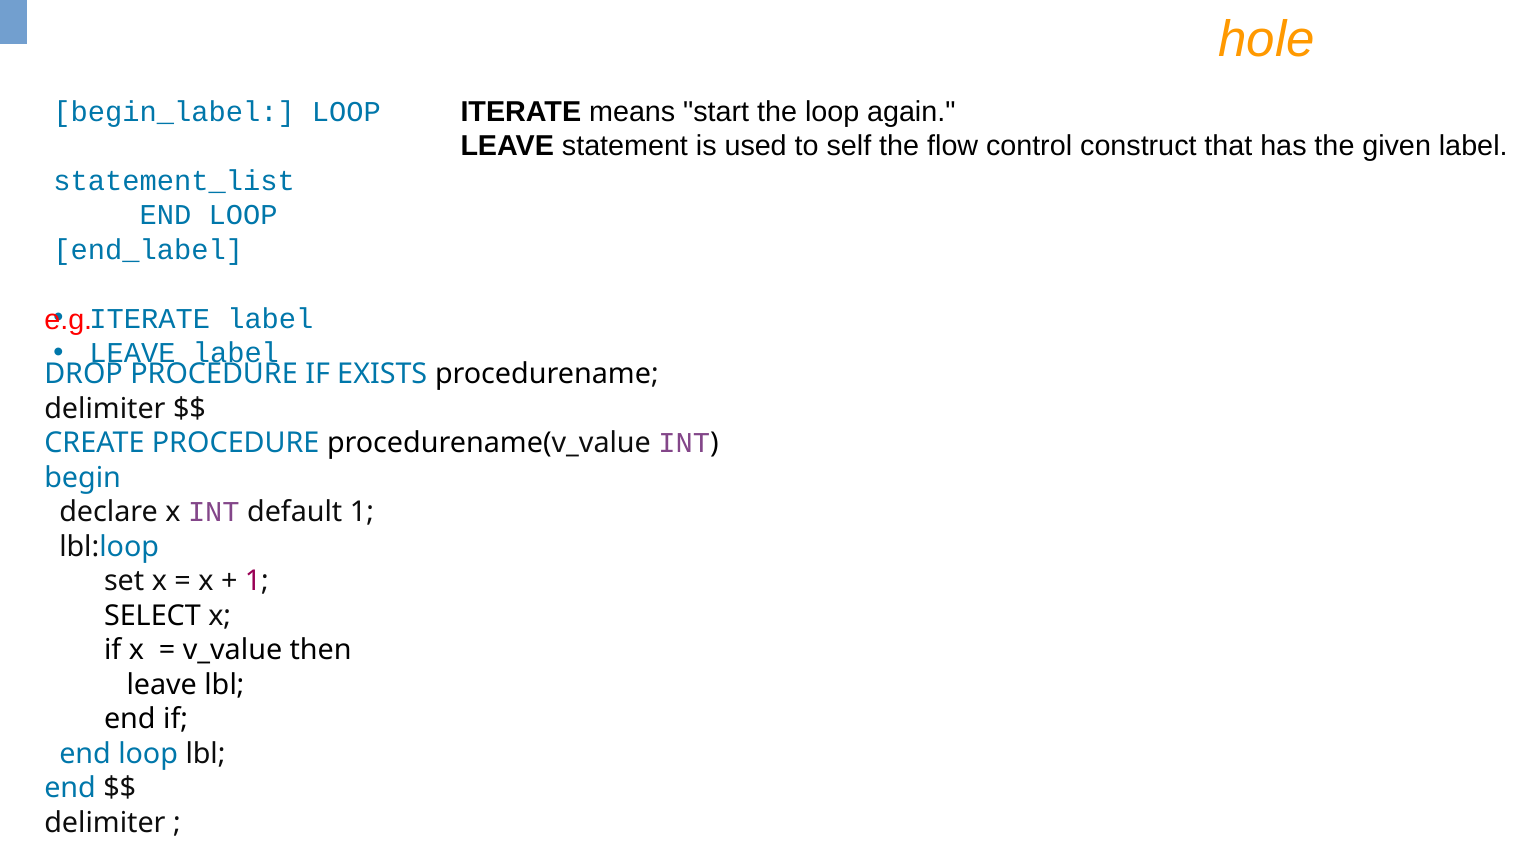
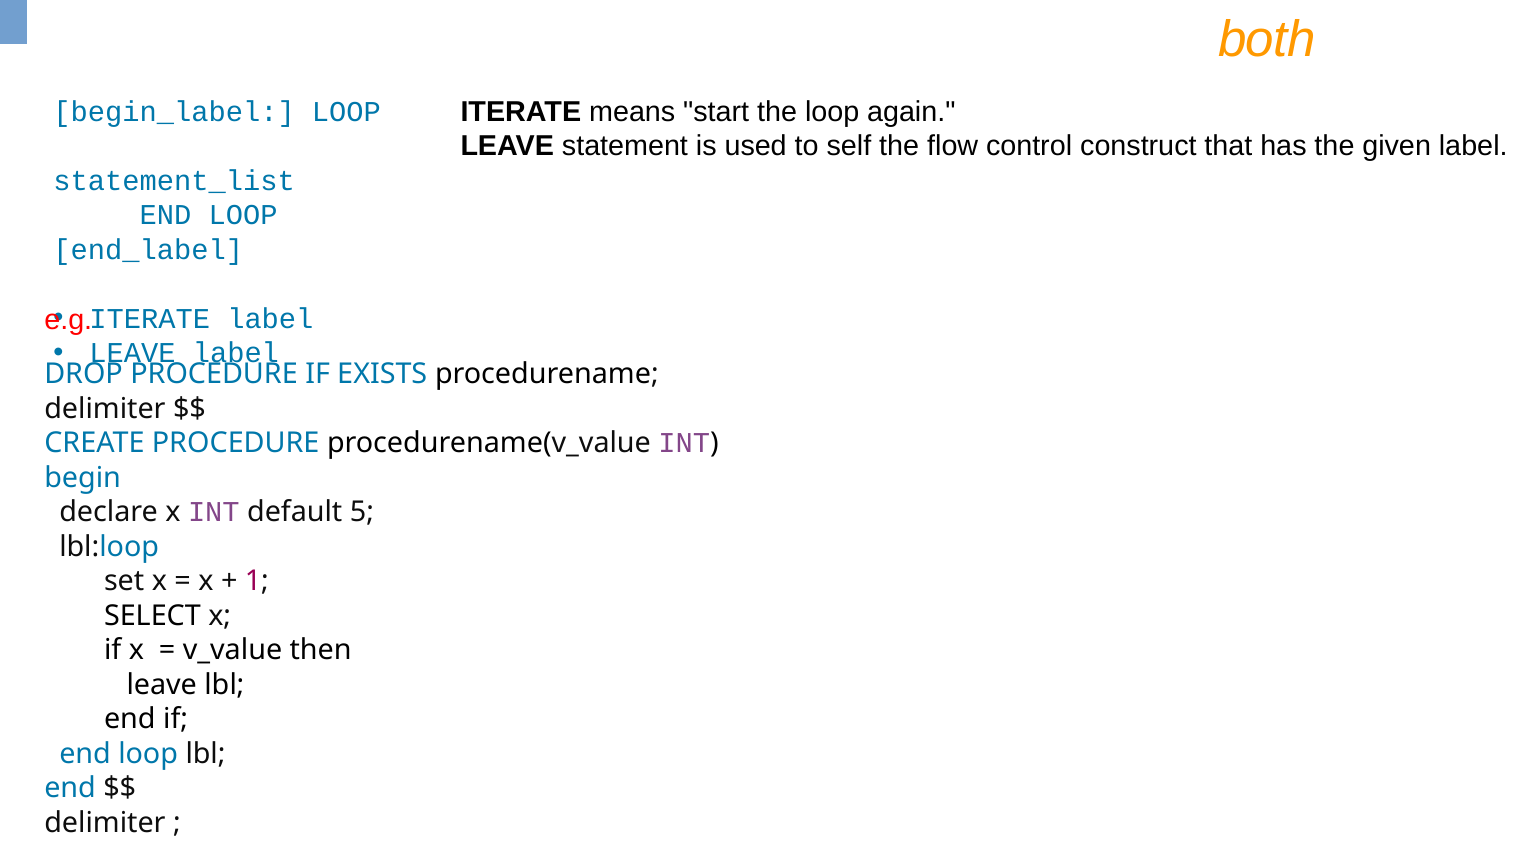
hole: hole -> both (1267, 40)
default 1: 1 -> 5 (362, 512)
